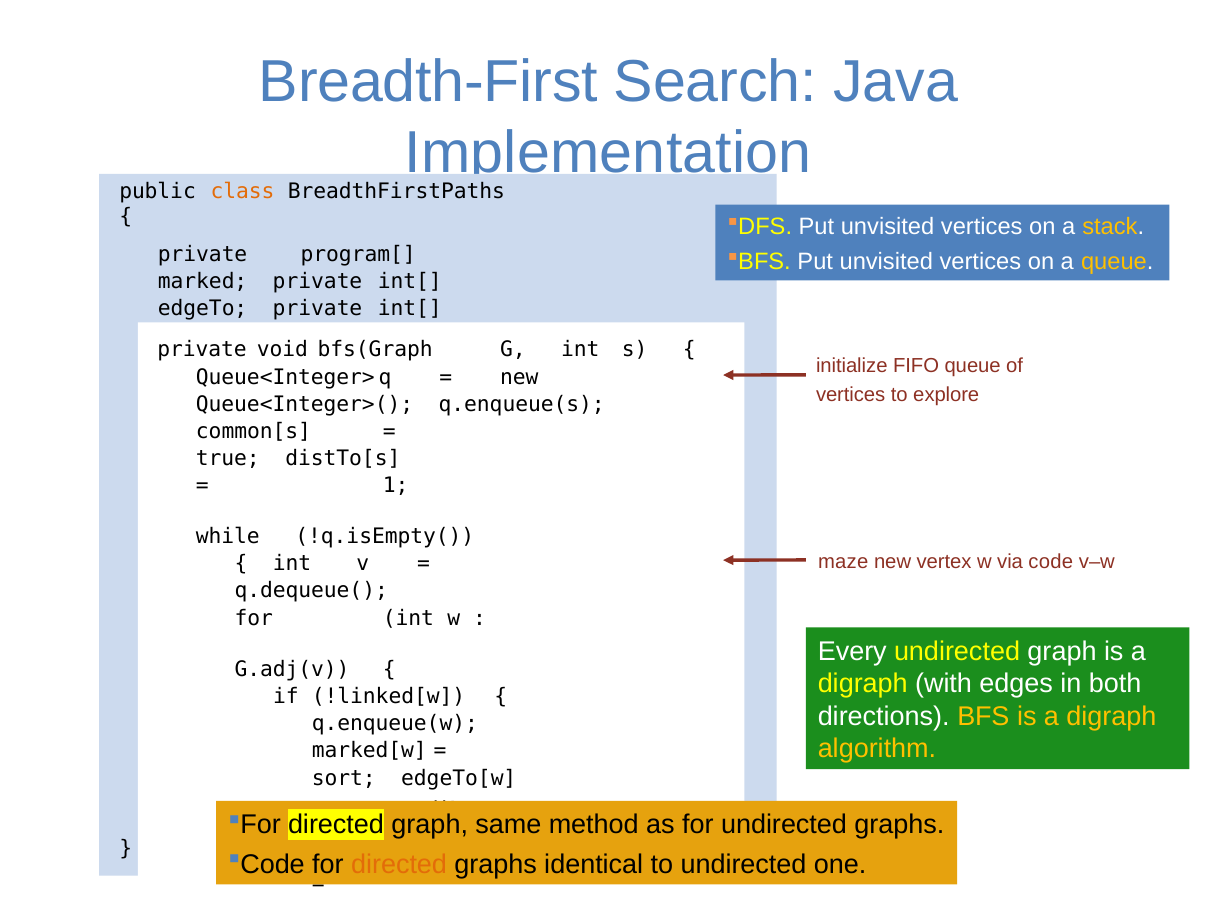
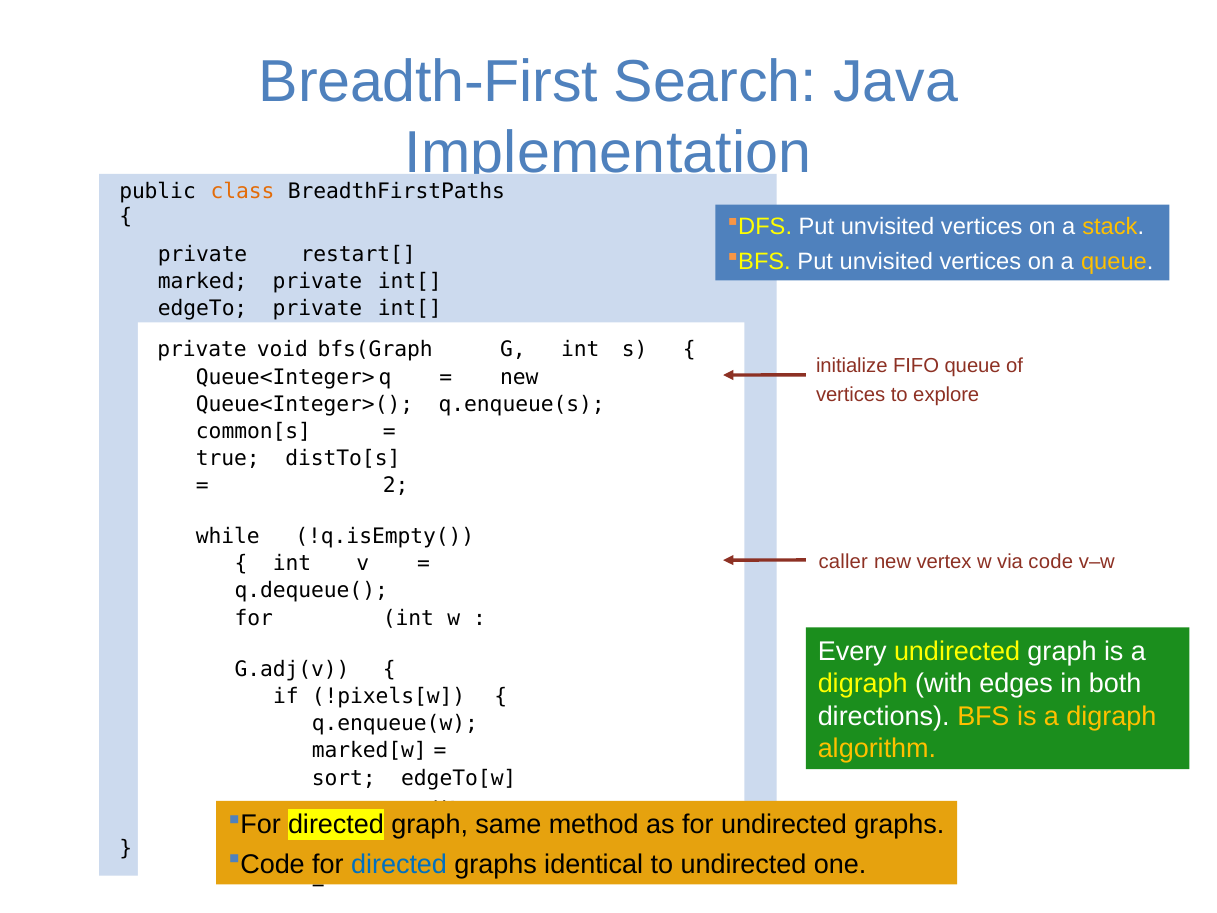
program[: program[ -> restart[ (358, 254)
1: 1 -> 2 (396, 486)
maze: maze -> caller (843, 562)
!linked[w: !linked[w -> !pixels[w (389, 696)
directed colour: orange -> blue (399, 864)
